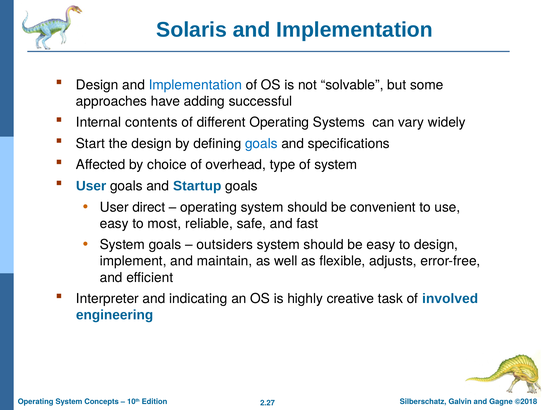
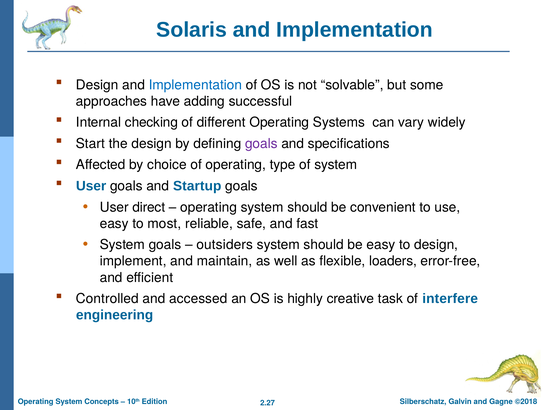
contents: contents -> checking (151, 122)
goals colour: blue -> purple (261, 143)
of overhead: overhead -> operating (236, 165)
adjusts: adjusts -> loaders (393, 261)
Interpreter: Interpreter -> Controlled (107, 298)
indicating: indicating -> accessed (198, 298)
involved: involved -> interfere (450, 298)
